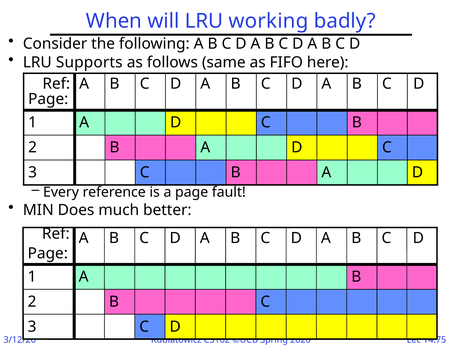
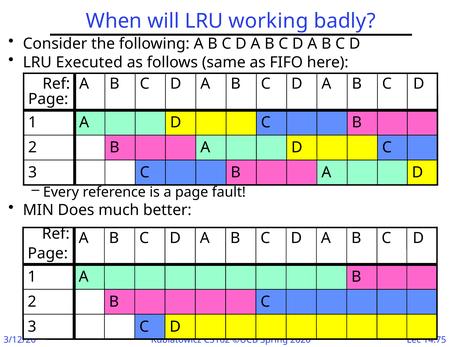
Supports: Supports -> Executed (89, 62)
